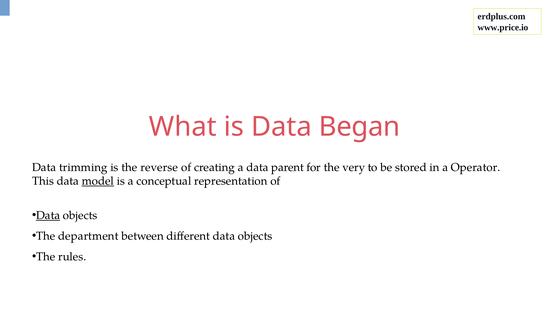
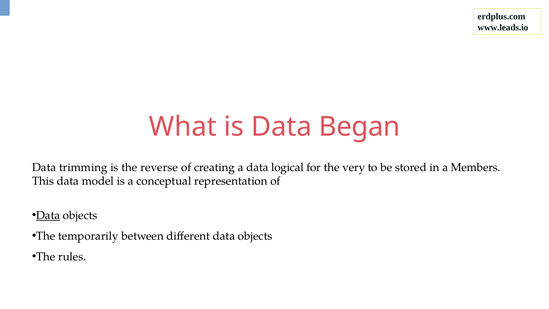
www.price.io: www.price.io -> www.leads.io (503, 28)
parent: parent -> logical (288, 167)
Operator: Operator -> Members (476, 167)
model underline: present -> none (98, 181)
department: department -> temporarily (88, 236)
